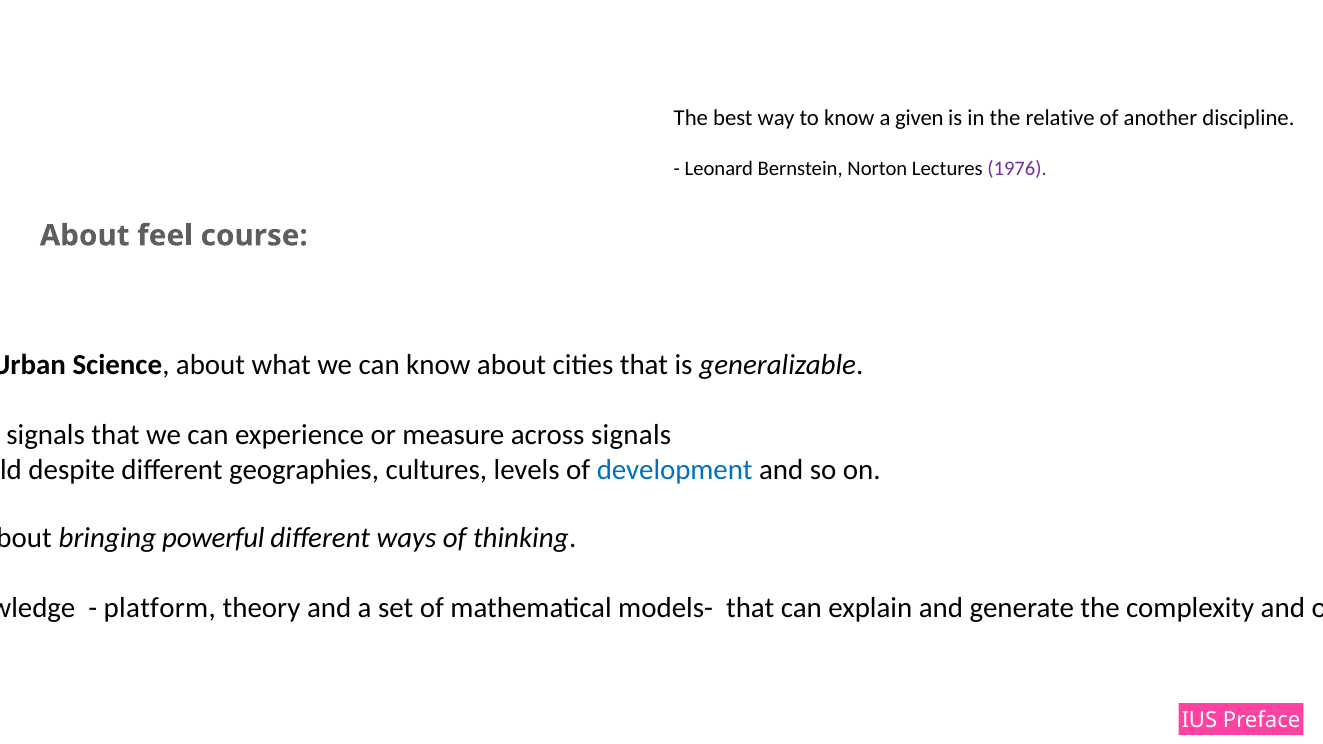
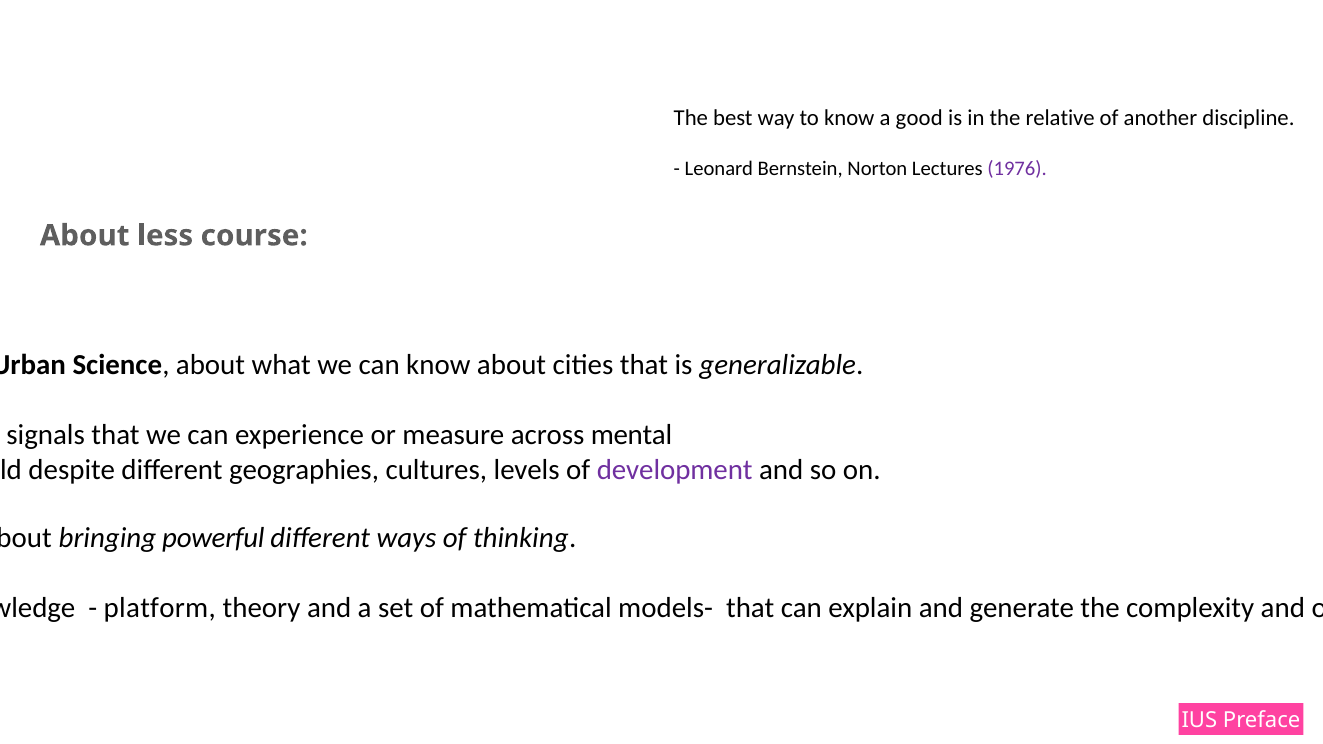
given: given -> good (919, 118)
feel: feel -> less (165, 236)
across signals: signals -> mental (631, 435)
development colour: blue -> purple (675, 470)
